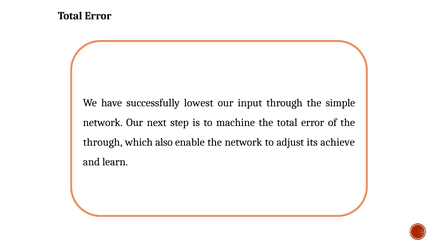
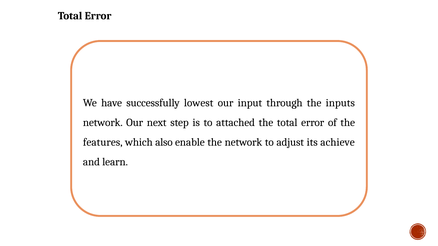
simple: simple -> inputs (340, 103)
machine: machine -> attached (236, 123)
through: through -> features (103, 143)
